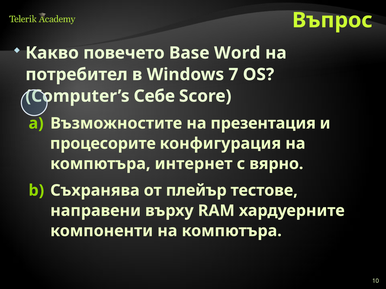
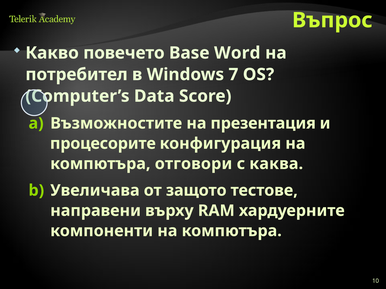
Себе: Себе -> Data (154, 96)
интернет: интернет -> отговори (194, 164)
вярно: вярно -> каква (276, 164)
Съхранява: Съхранява -> Увеличава (95, 191)
плейър: плейър -> защото (196, 191)
